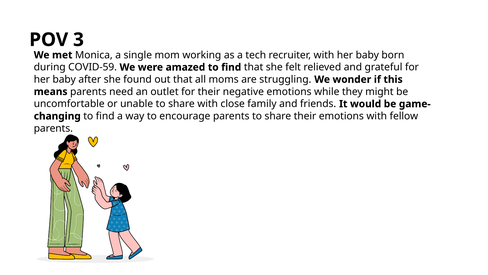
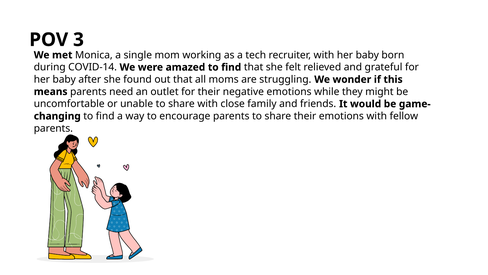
COVID-59: COVID-59 -> COVID-14 (93, 67)
